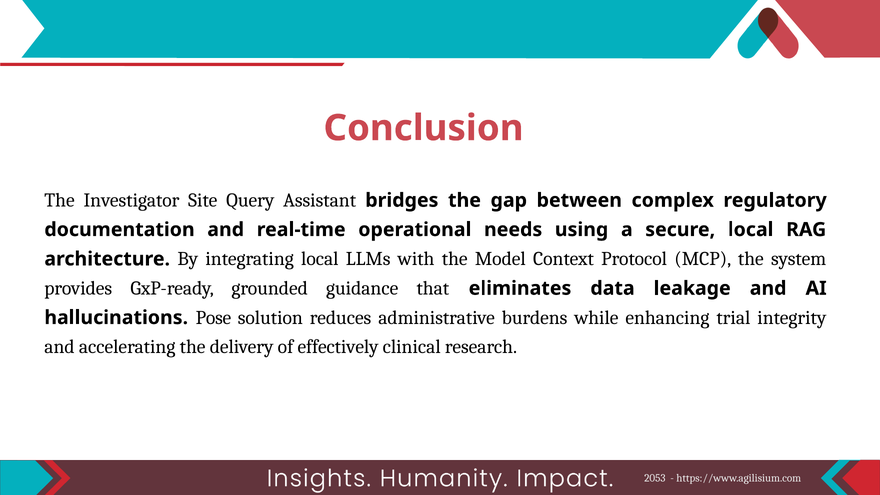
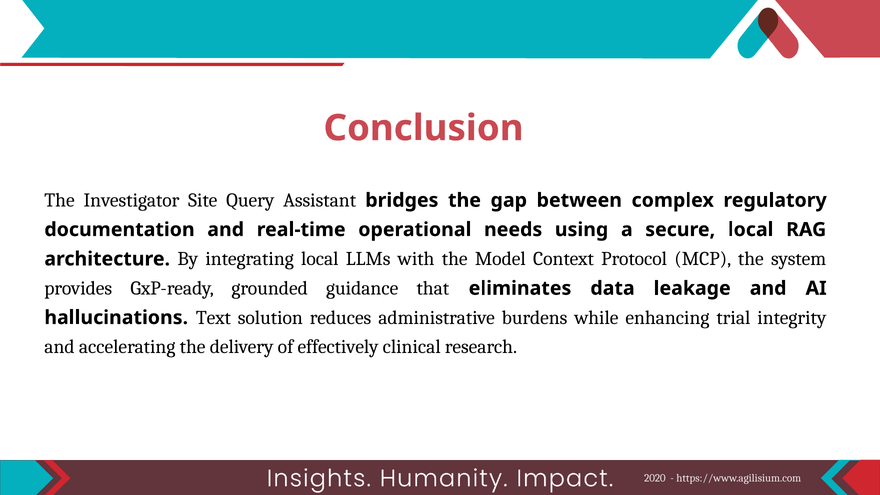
Pose: Pose -> Text (213, 318)
2053: 2053 -> 2020 (655, 478)
